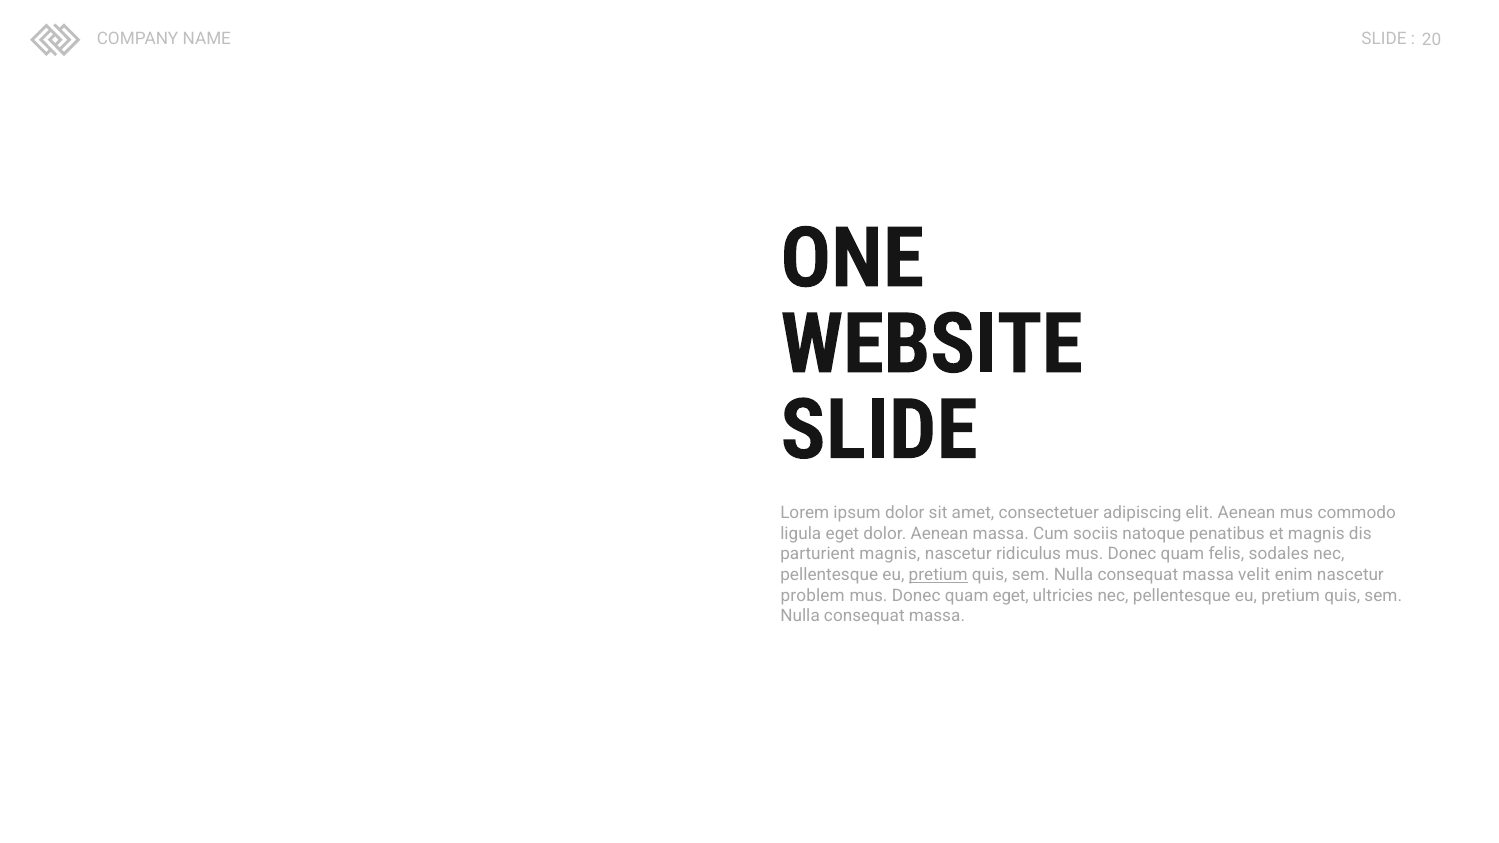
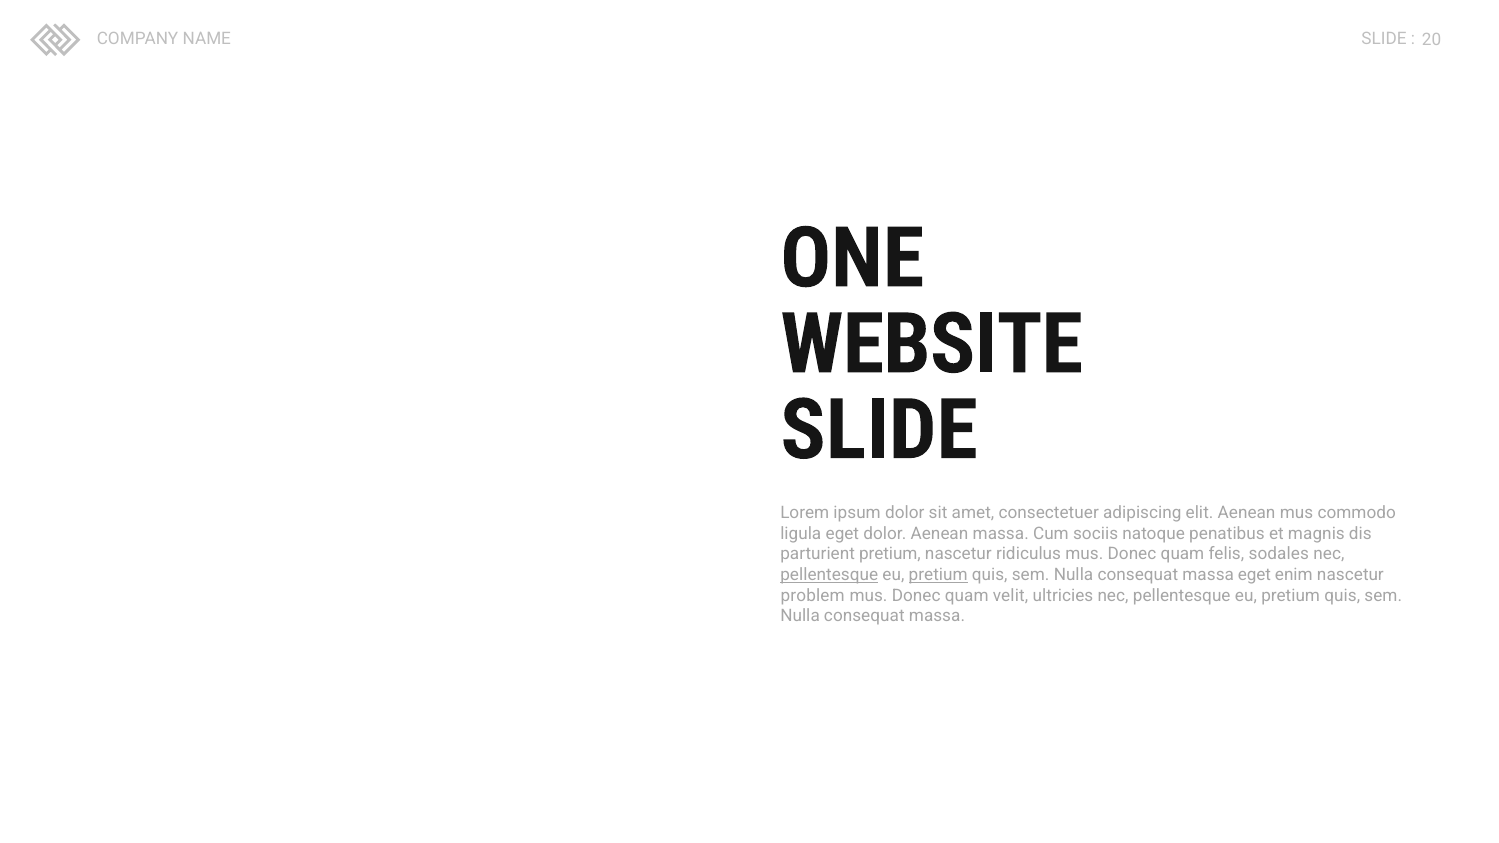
parturient magnis: magnis -> pretium (890, 554)
pellentesque underline: none -> present (829, 575)
massa velit: velit -> eget (1254, 575)
quam eget: eget -> velit (1011, 596)
